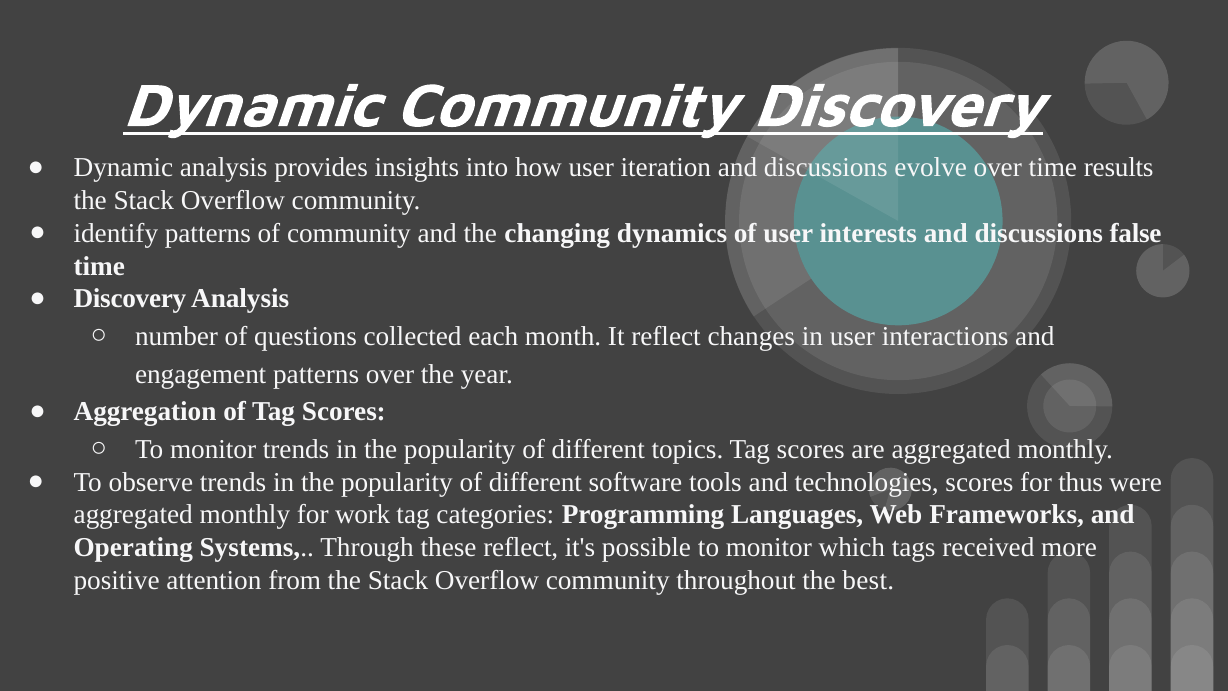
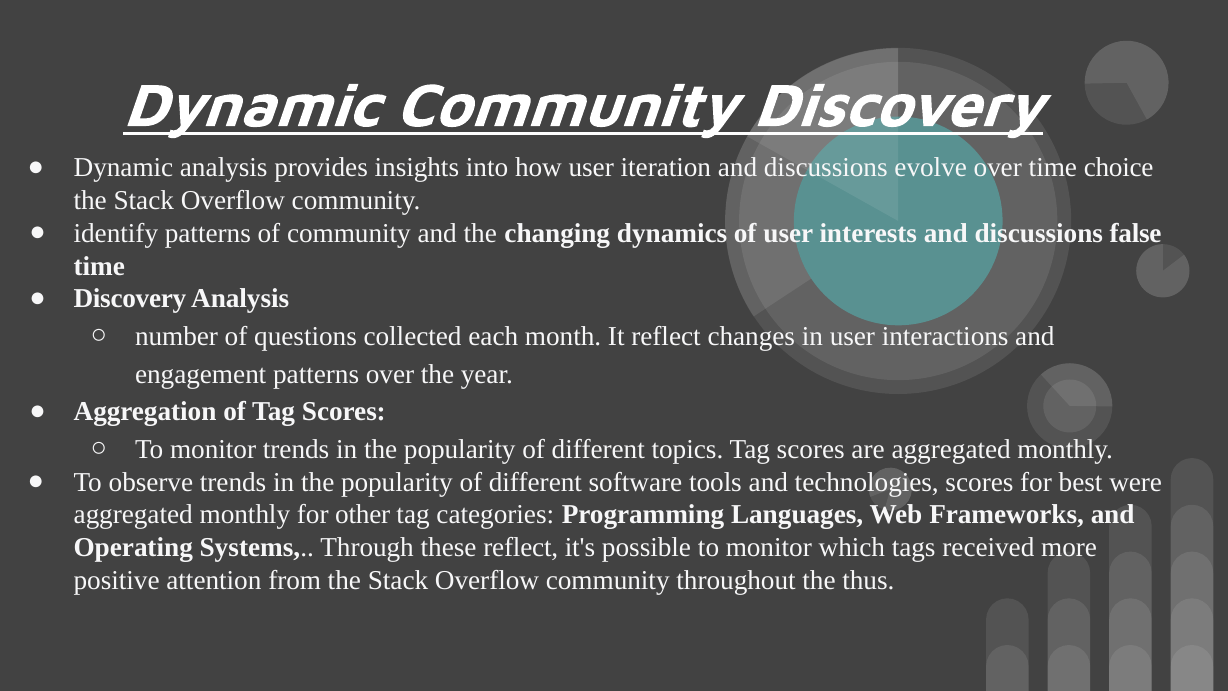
results: results -> choice (1119, 168)
thus: thus -> best (1081, 482)
work: work -> other (363, 515)
best: best -> thus (868, 580)
